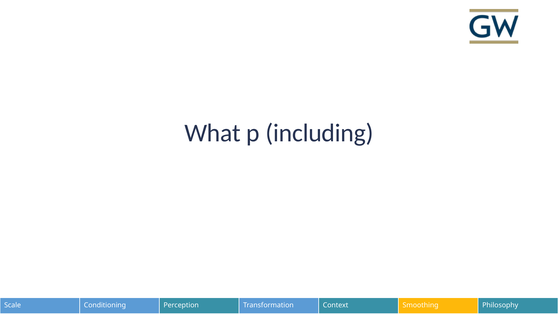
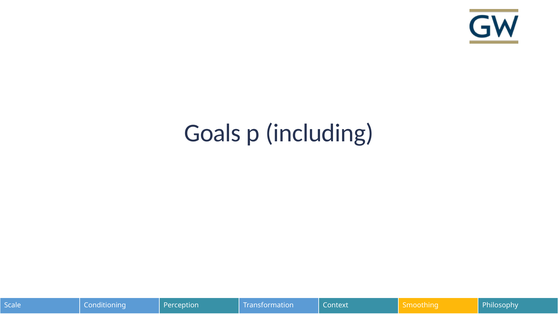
What: What -> Goals (213, 133)
